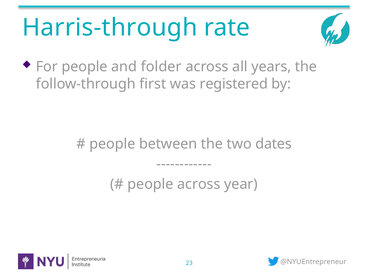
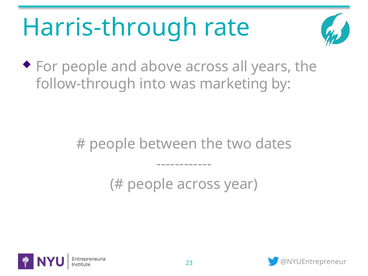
folder: folder -> above (161, 67)
first: first -> into (153, 84)
registered: registered -> marketing (234, 84)
